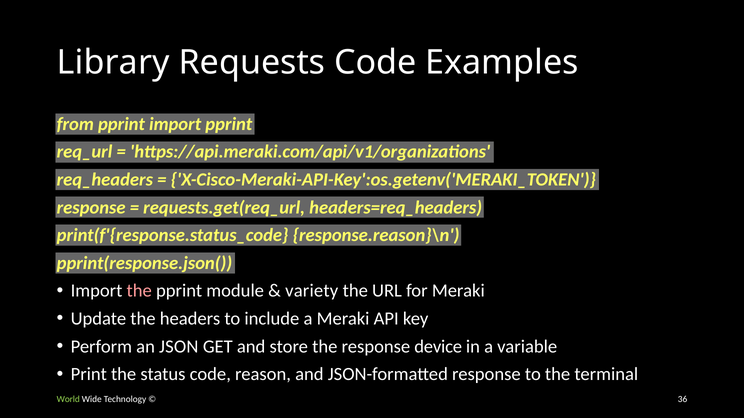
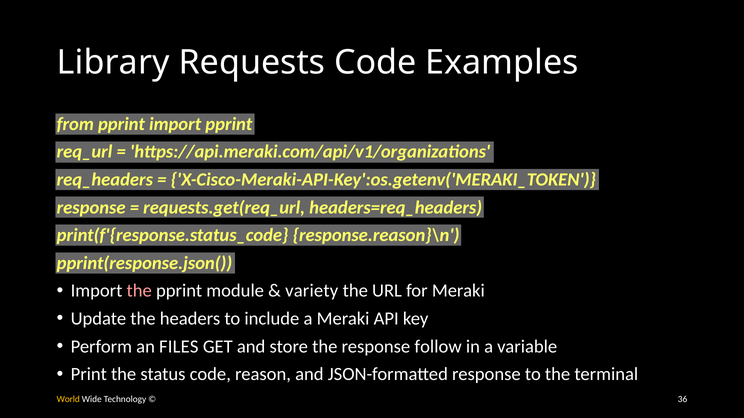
JSON: JSON -> FILES (179, 347)
device: device -> follow (438, 347)
World colour: light green -> yellow (68, 400)
